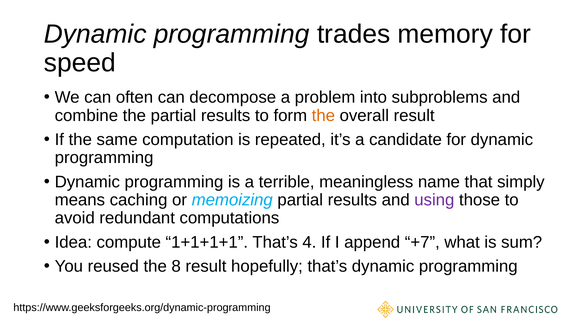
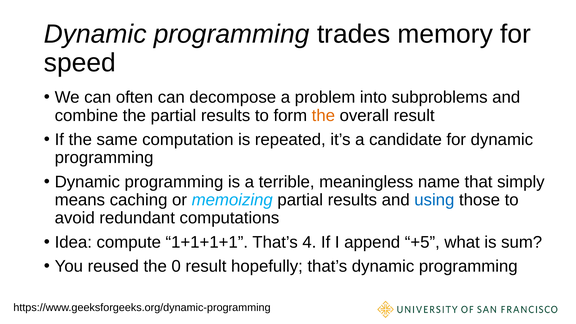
using colour: purple -> blue (434, 200)
+7: +7 -> +5 (422, 242)
8: 8 -> 0 (176, 266)
